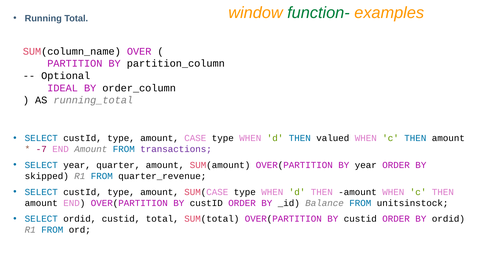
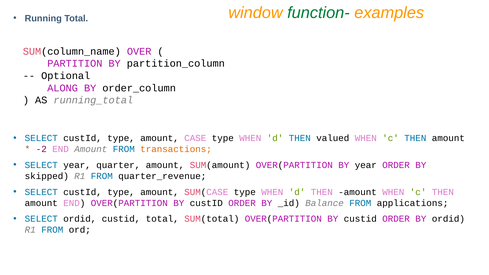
IDEAL: IDEAL -> ALONG (63, 88)
-7: -7 -> -2 (41, 149)
transactions colour: purple -> orange (176, 149)
unitsinstock: unitsinstock -> applications (413, 203)
